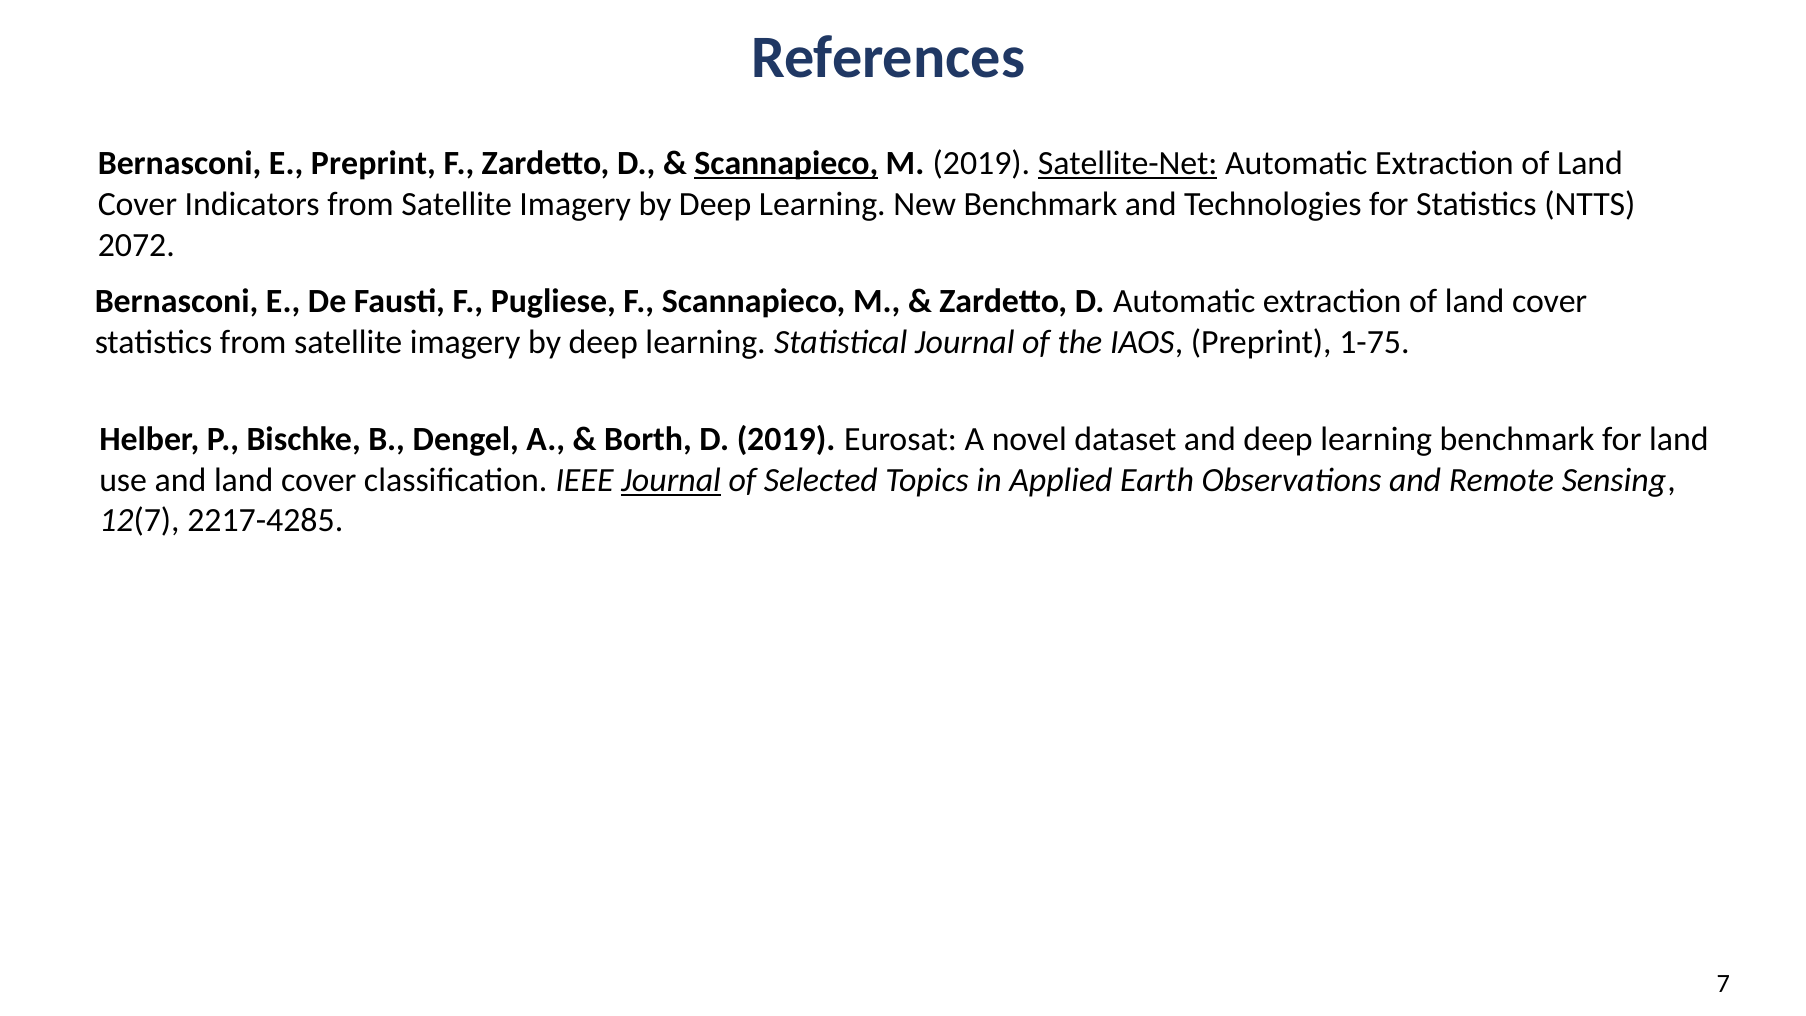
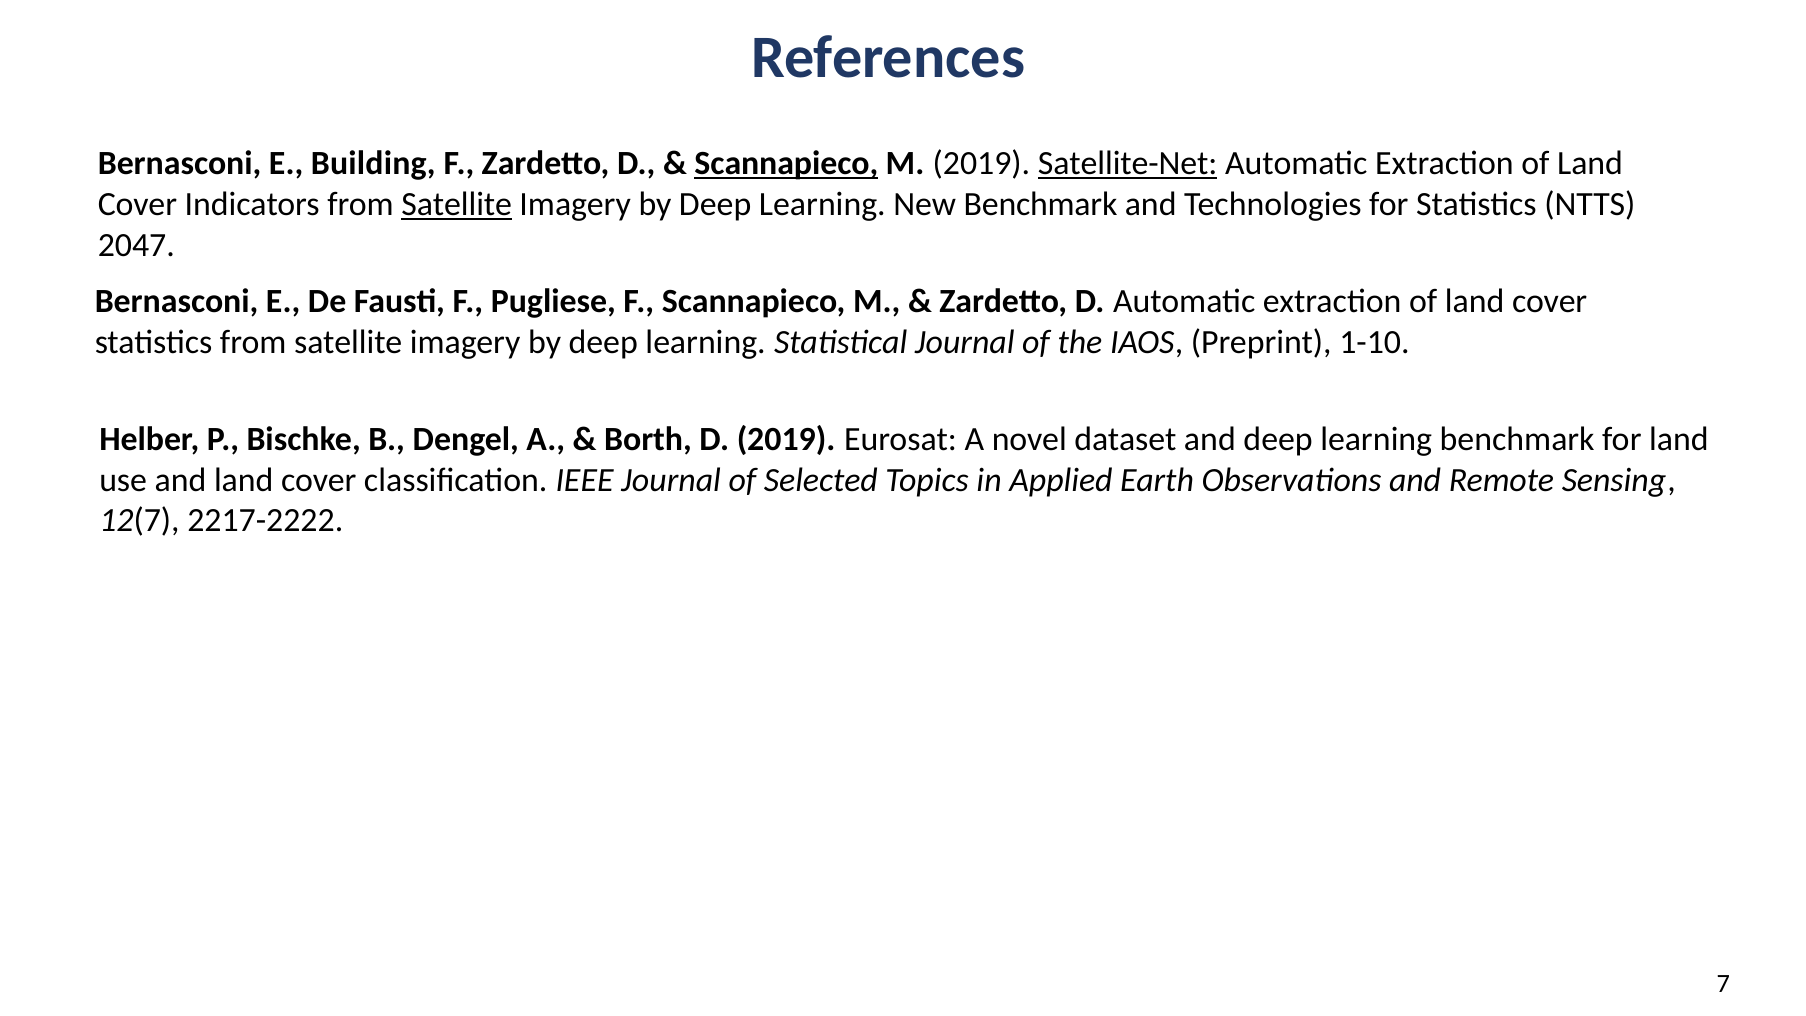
E Preprint: Preprint -> Building (373, 164)
Satellite underline: none -> present (457, 204)
2072: 2072 -> 2047 (136, 245)
1-75: 1-75 -> 1-10 (1374, 342)
Journal underline: present -> none (671, 480)
2217-4285: 2217-4285 -> 2217-2222 (265, 521)
